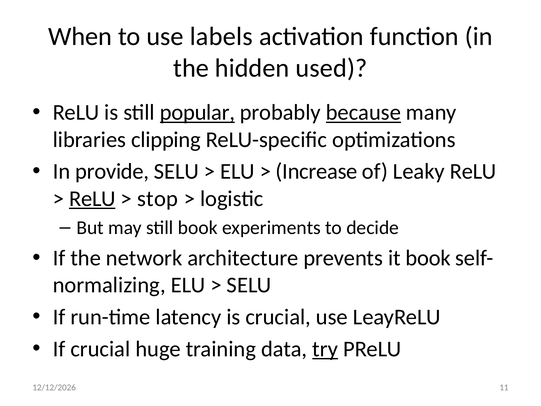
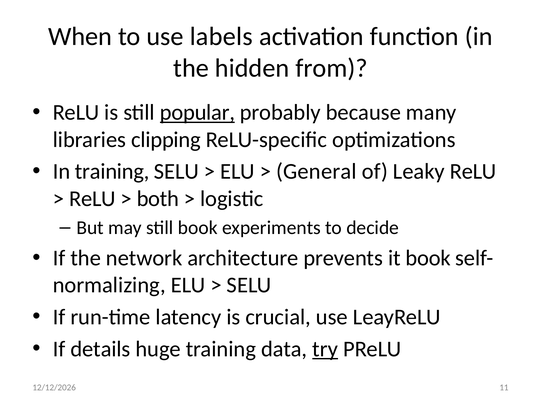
used: used -> from (331, 68)
because underline: present -> none (363, 112)
In provide: provide -> training (112, 171)
Increase: Increase -> General (316, 171)
ReLU underline: present -> none (92, 198)
stop: stop -> both (158, 198)
If crucial: crucial -> details (100, 349)
